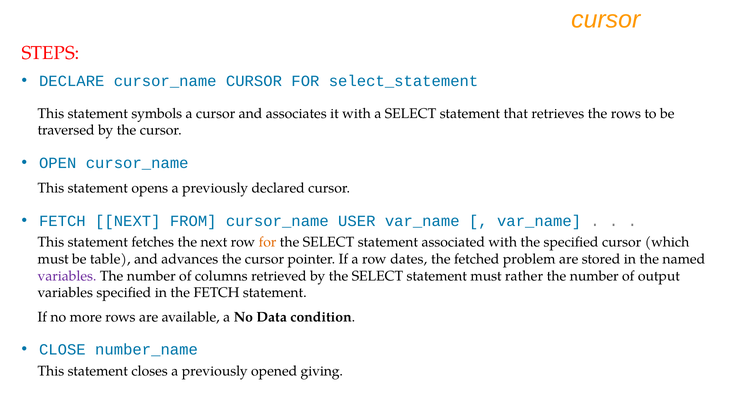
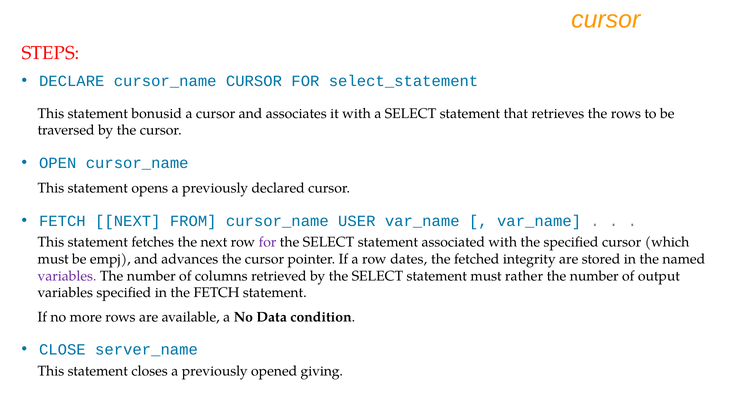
symbols: symbols -> bonusid (157, 113)
for colour: orange -> purple (268, 242)
table: table -> empj (110, 259)
problem: problem -> integrity (529, 259)
number_name: number_name -> server_name (147, 349)
